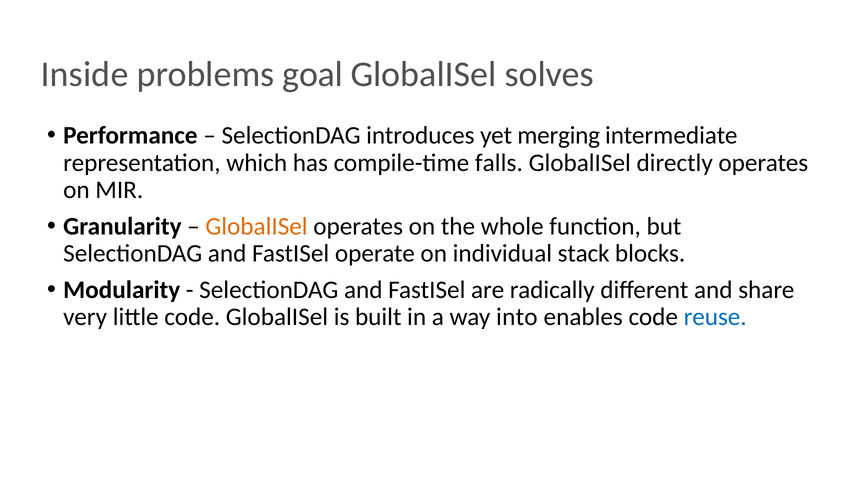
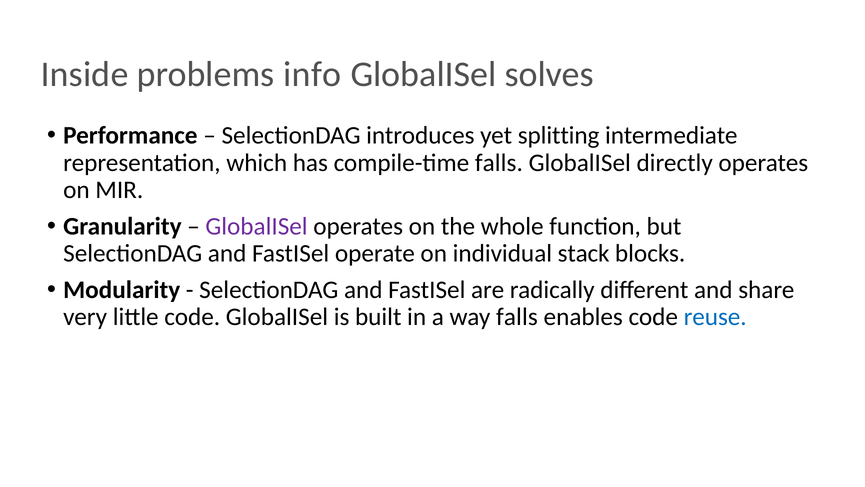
goal: goal -> info (312, 74)
merging: merging -> splitting (559, 135)
GlobalISel colour: orange -> purple (257, 226)
way into: into -> falls (517, 317)
